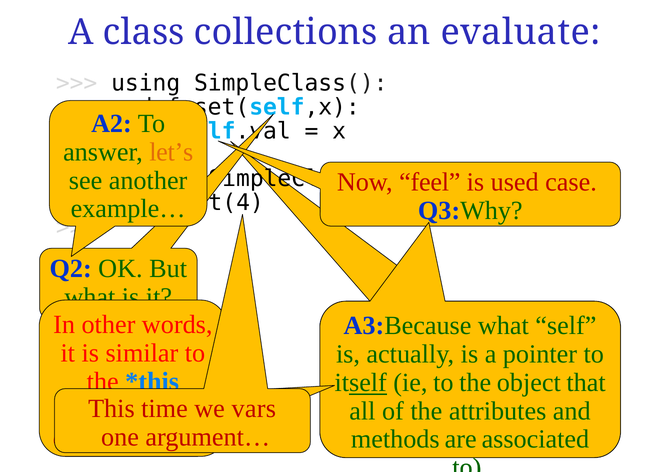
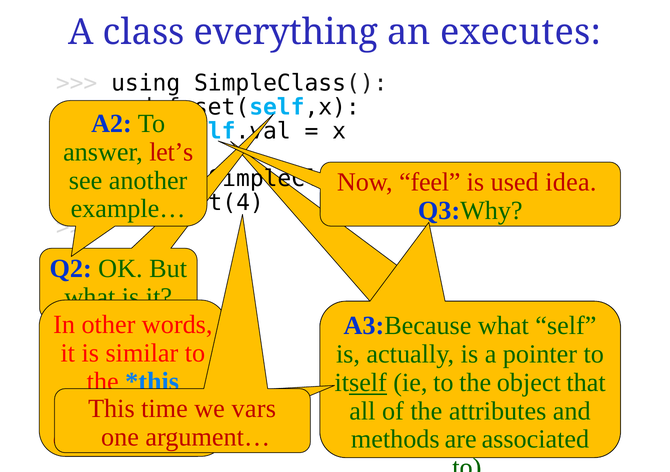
collections: collections -> everything (286, 32)
evaluate: evaluate -> executes (521, 32)
let’s colour: orange -> red (171, 152)
case: case -> idea (571, 182)
